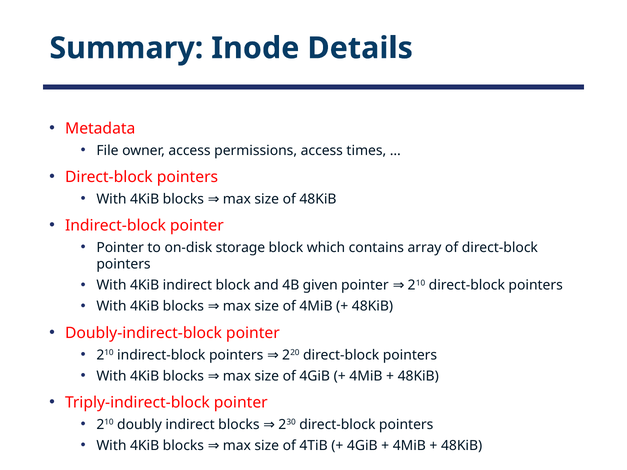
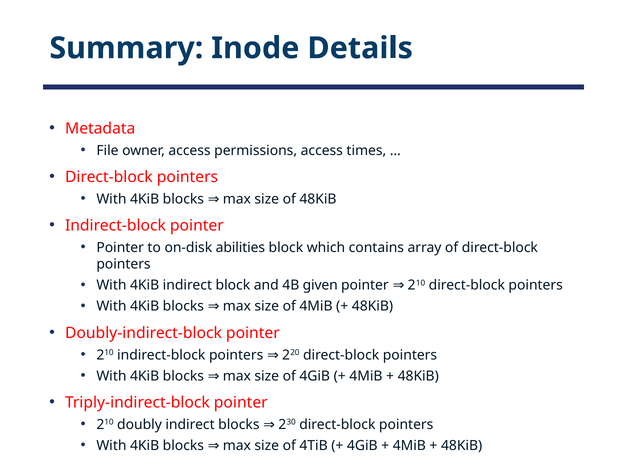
storage: storage -> abilities (240, 248)
